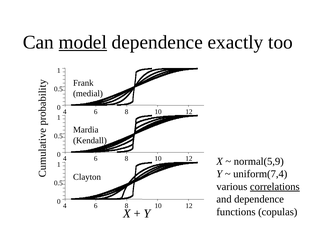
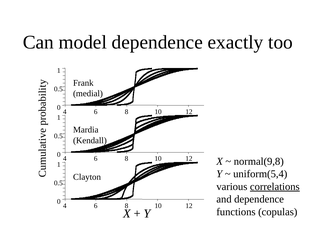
model underline: present -> none (83, 42)
normal(5,9: normal(5,9 -> normal(9,8 (259, 161)
uniform(7,4: uniform(7,4 -> uniform(5,4 (260, 174)
